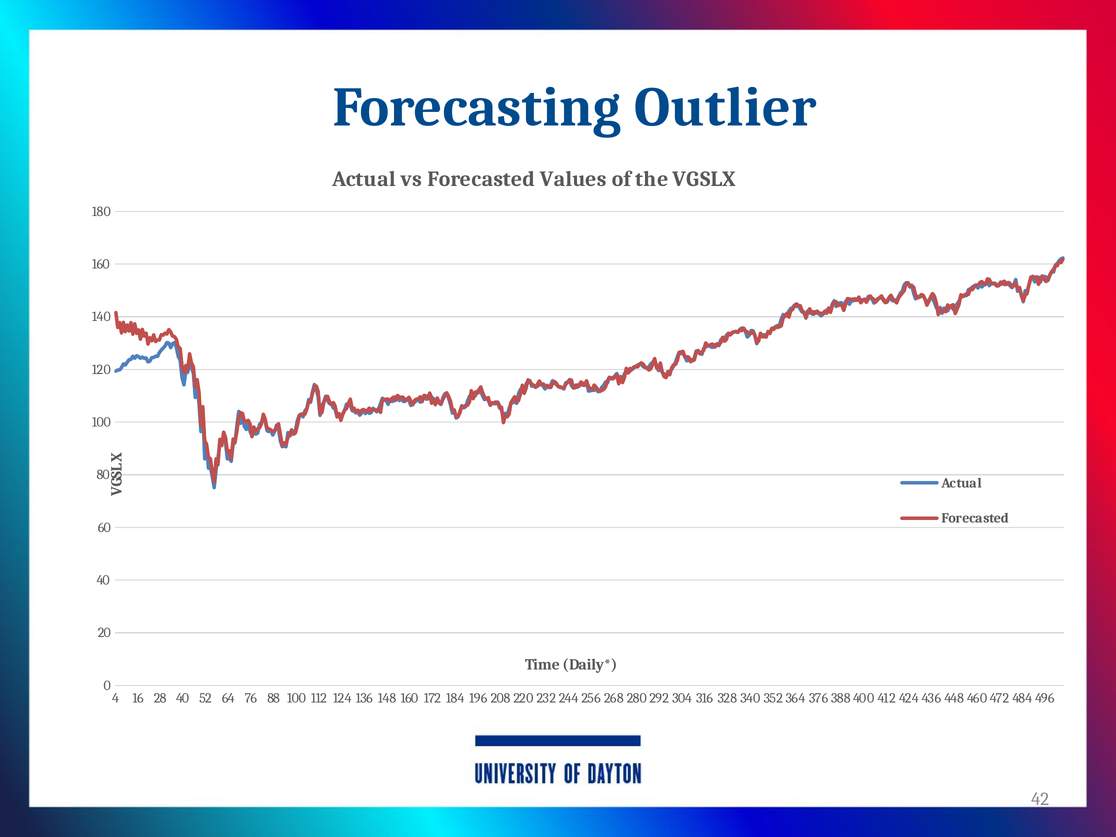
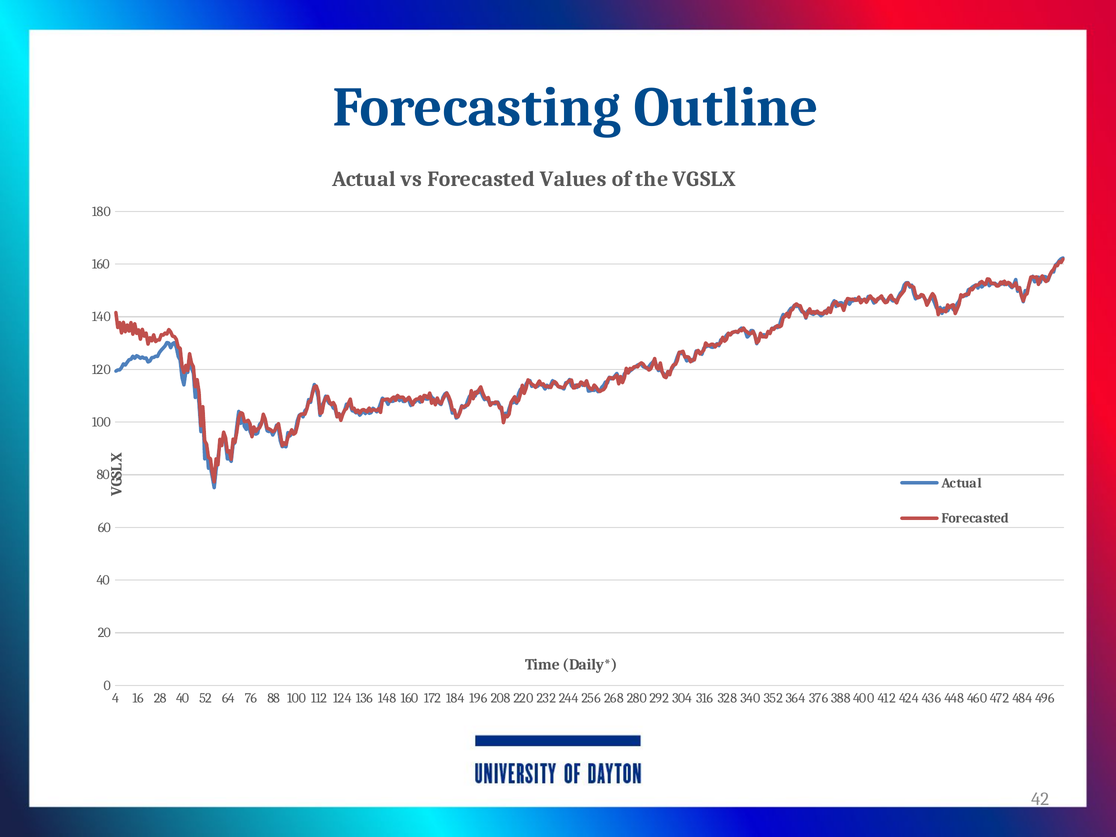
Outlier: Outlier -> Outline (726, 107)
